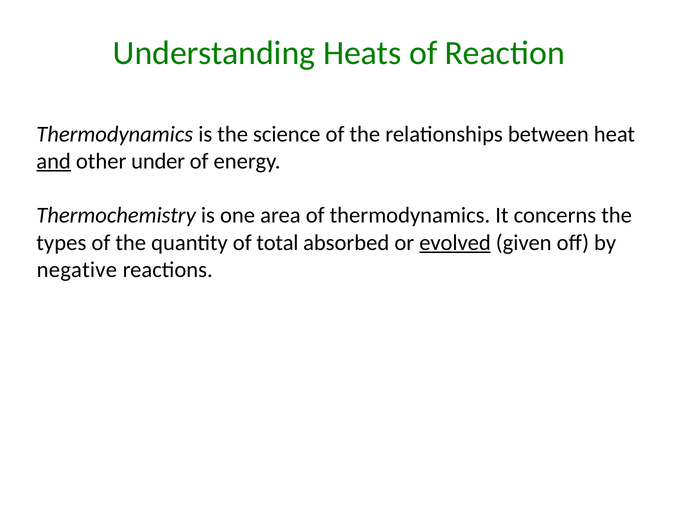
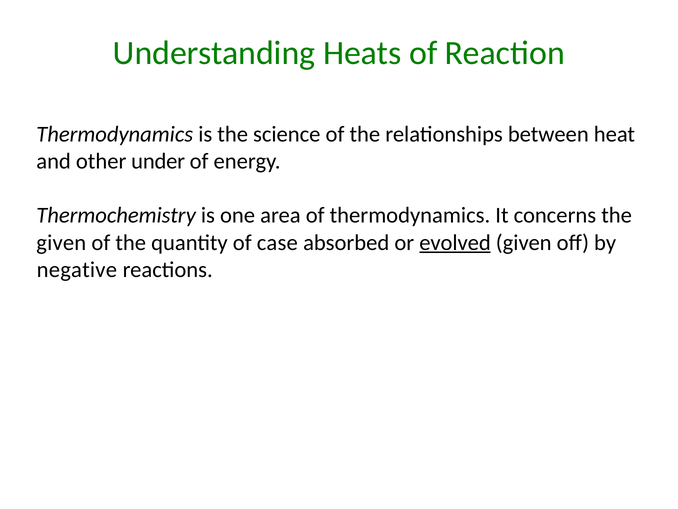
and underline: present -> none (54, 161)
types: types -> given (61, 242)
total: total -> case (277, 242)
